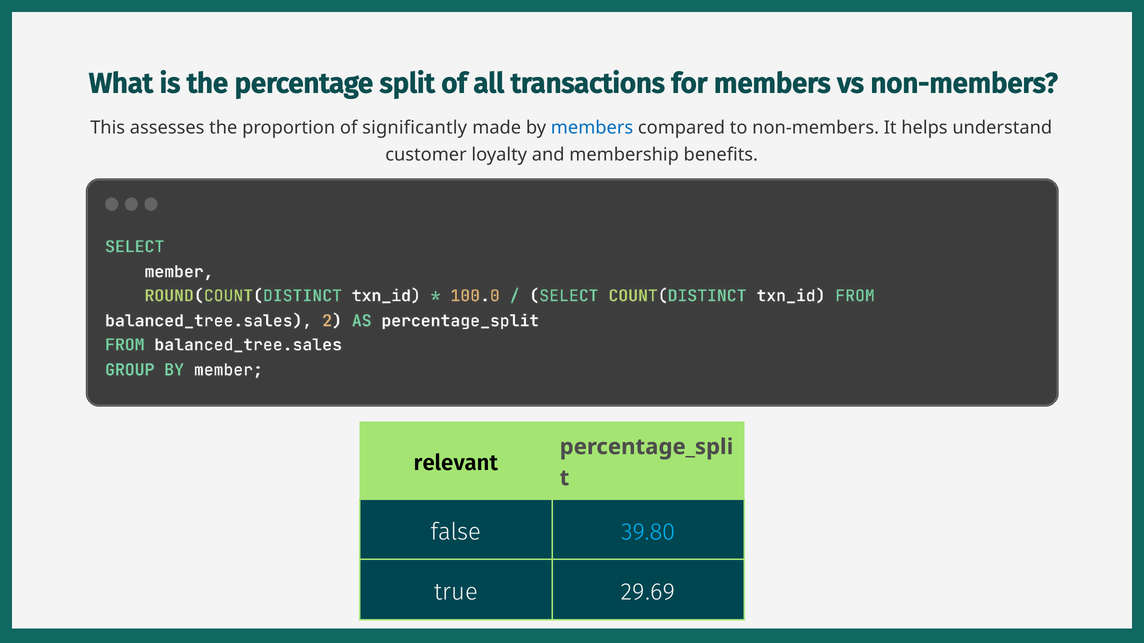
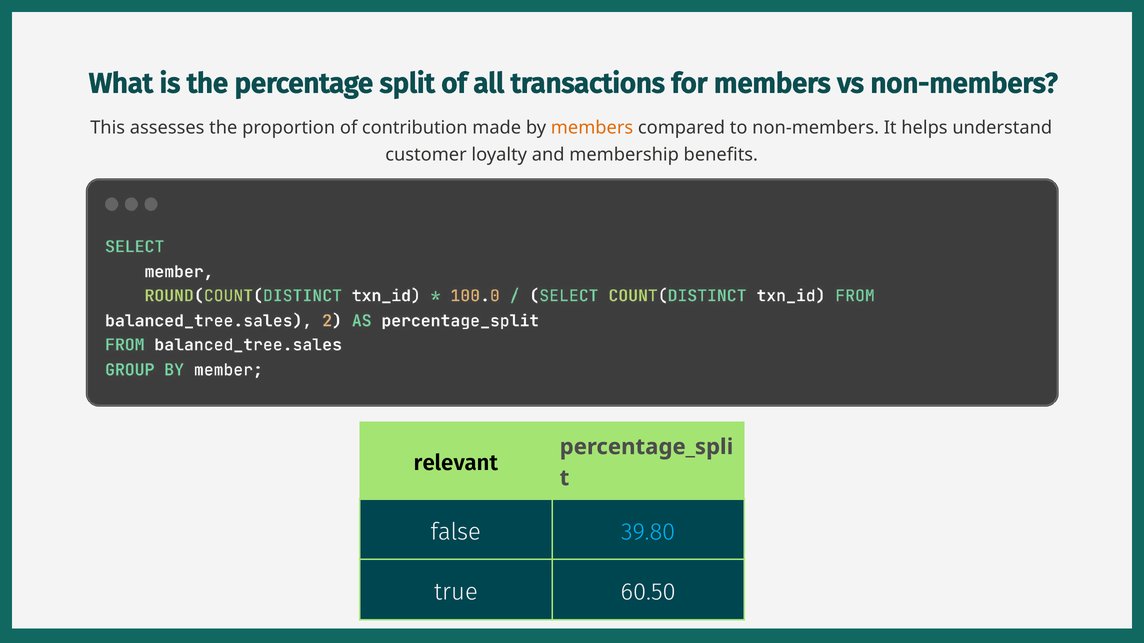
significantly: significantly -> contribution (415, 128)
members colour: blue -> orange (592, 128)
29.69: 29.69 -> 60.50 (648, 592)
